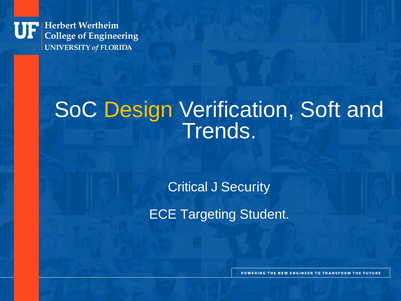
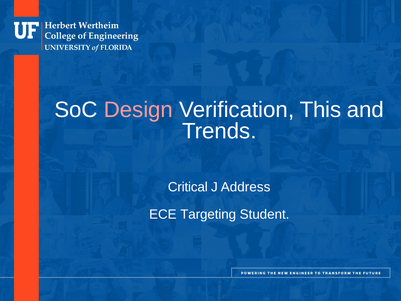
Design colour: yellow -> pink (138, 110)
Soft: Soft -> This (320, 110)
Security: Security -> Address (246, 187)
